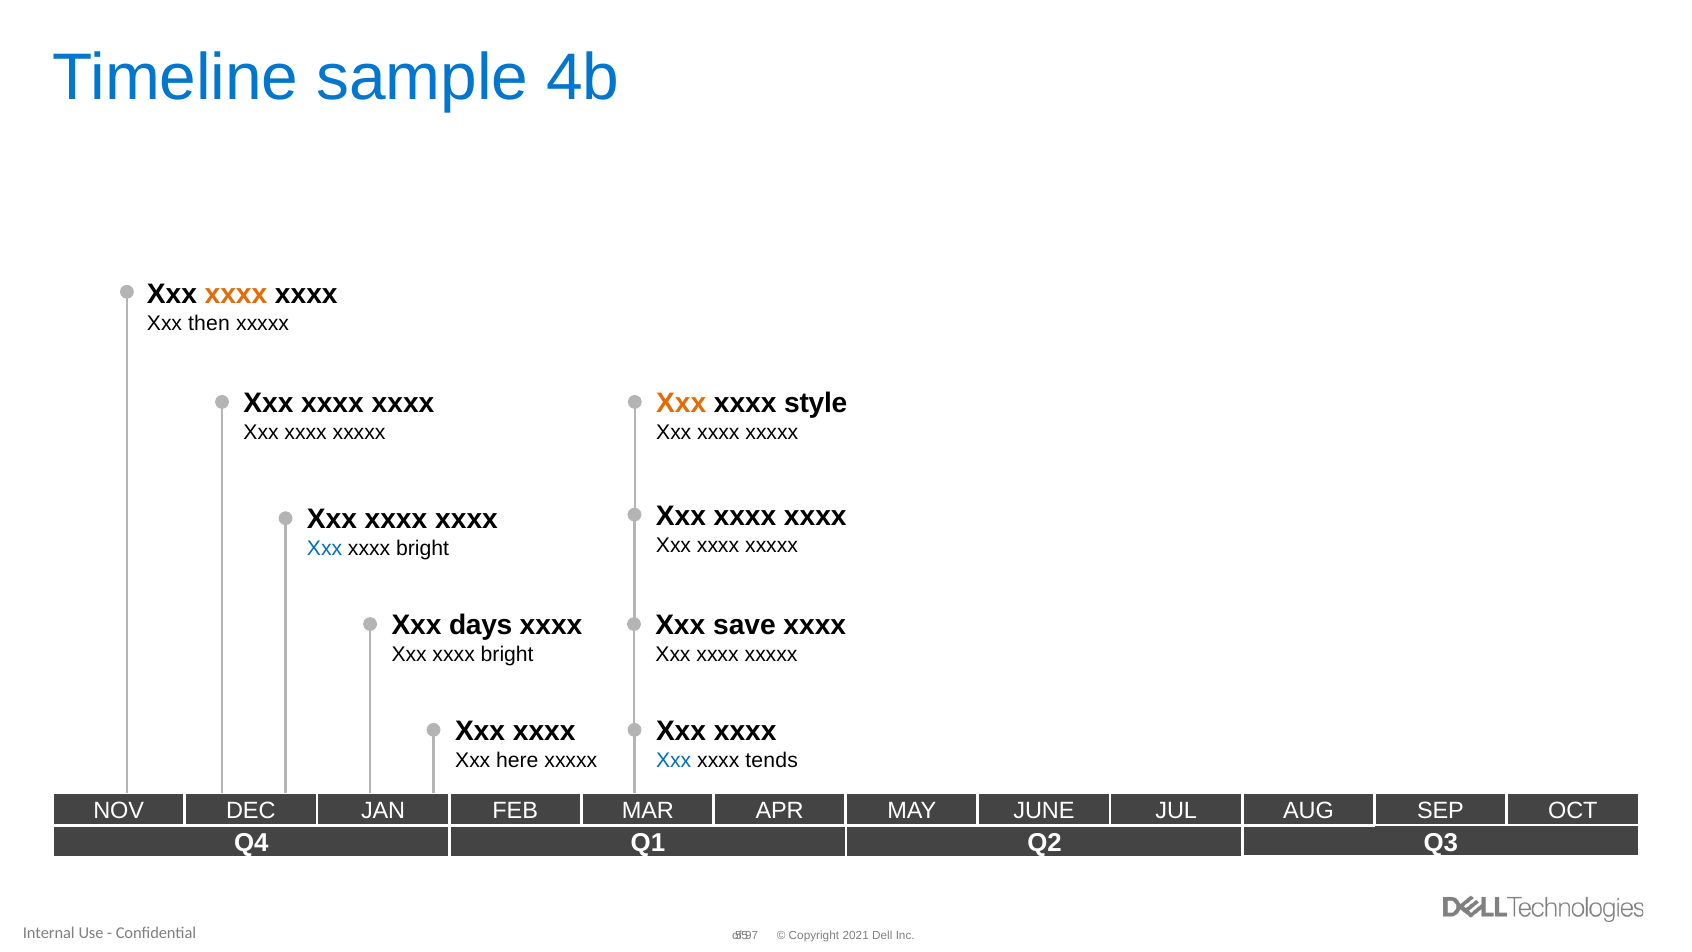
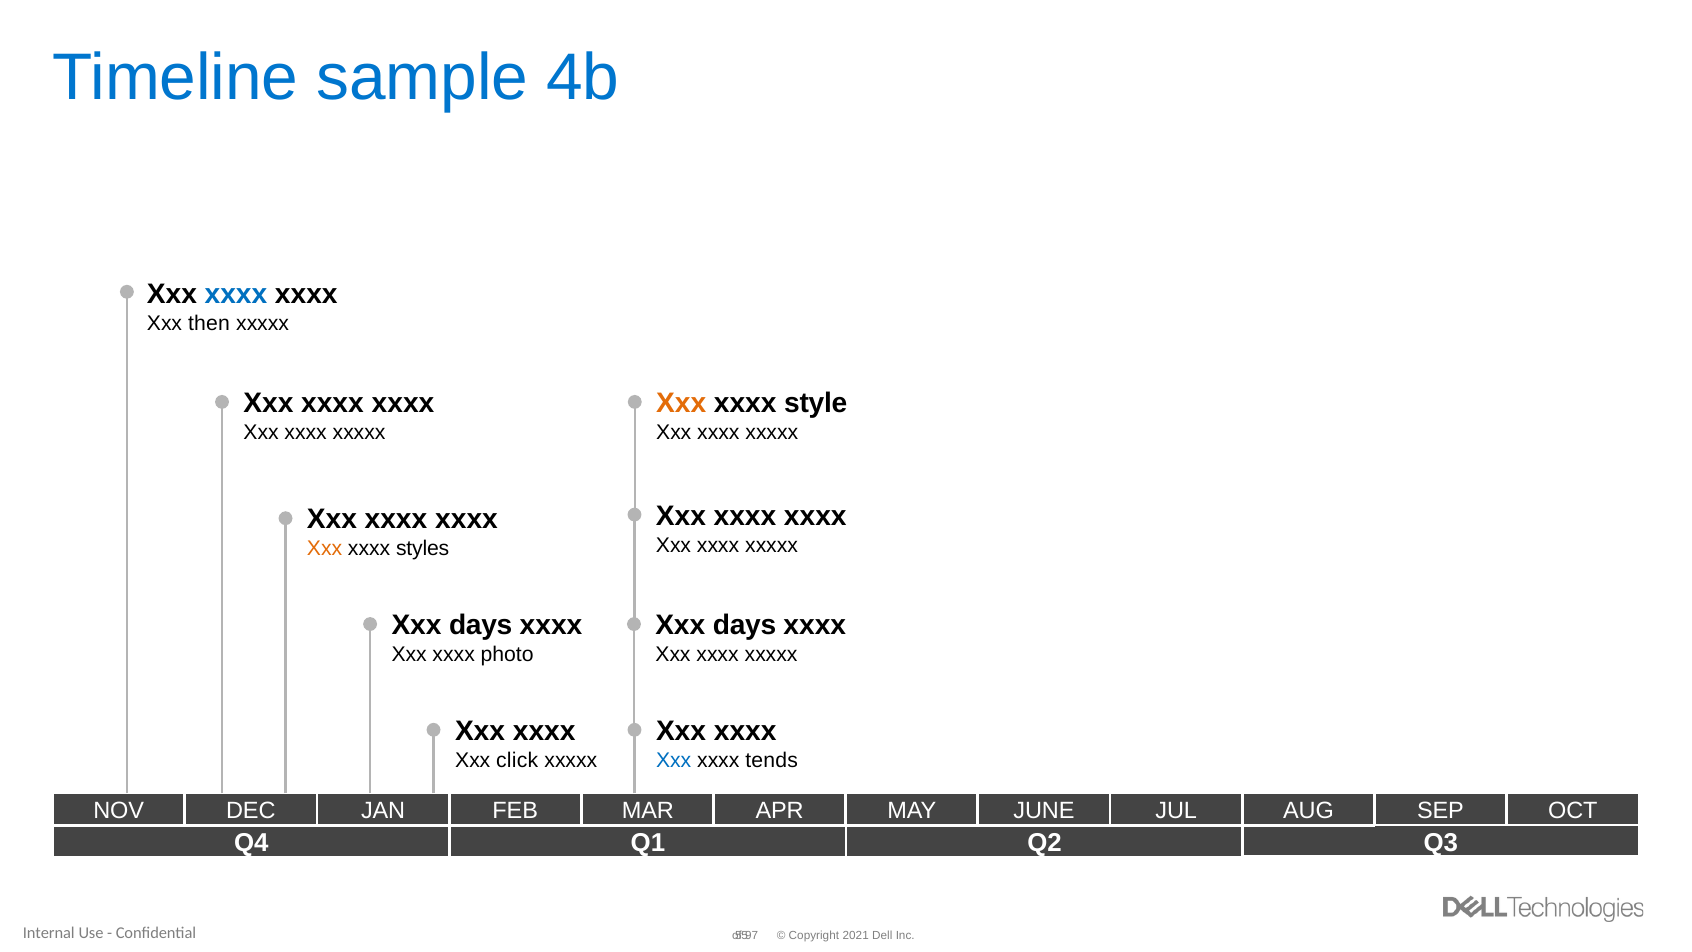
xxxx colour: orange -> blue (236, 295)
Xxx colour: blue -> orange (325, 549)
bright: bright -> styles (423, 549)
save: save -> days (745, 625)
bright: bright -> photo (507, 654)
here: here -> click (517, 760)
